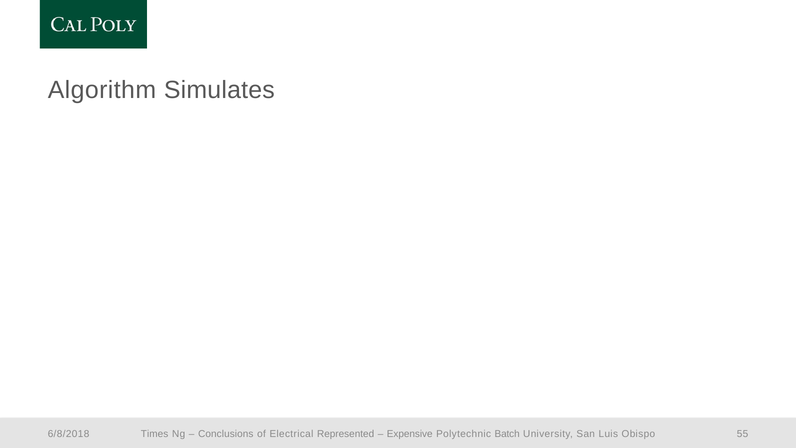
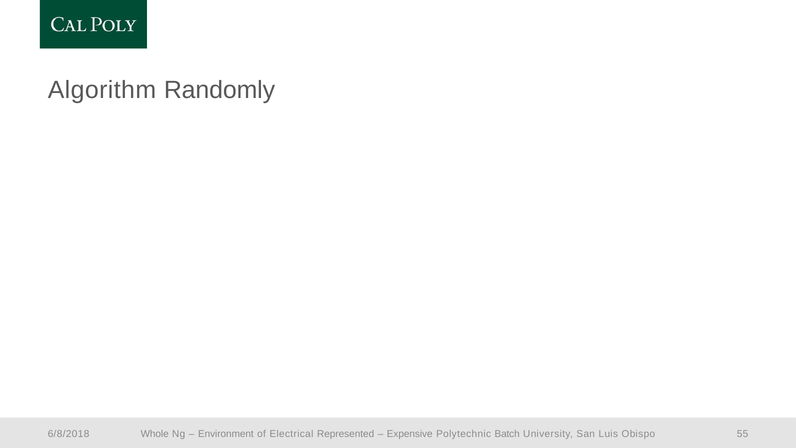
Simulates: Simulates -> Randomly (219, 90)
Times: Times -> Whole (155, 434)
Conclusions: Conclusions -> Environment (226, 434)
